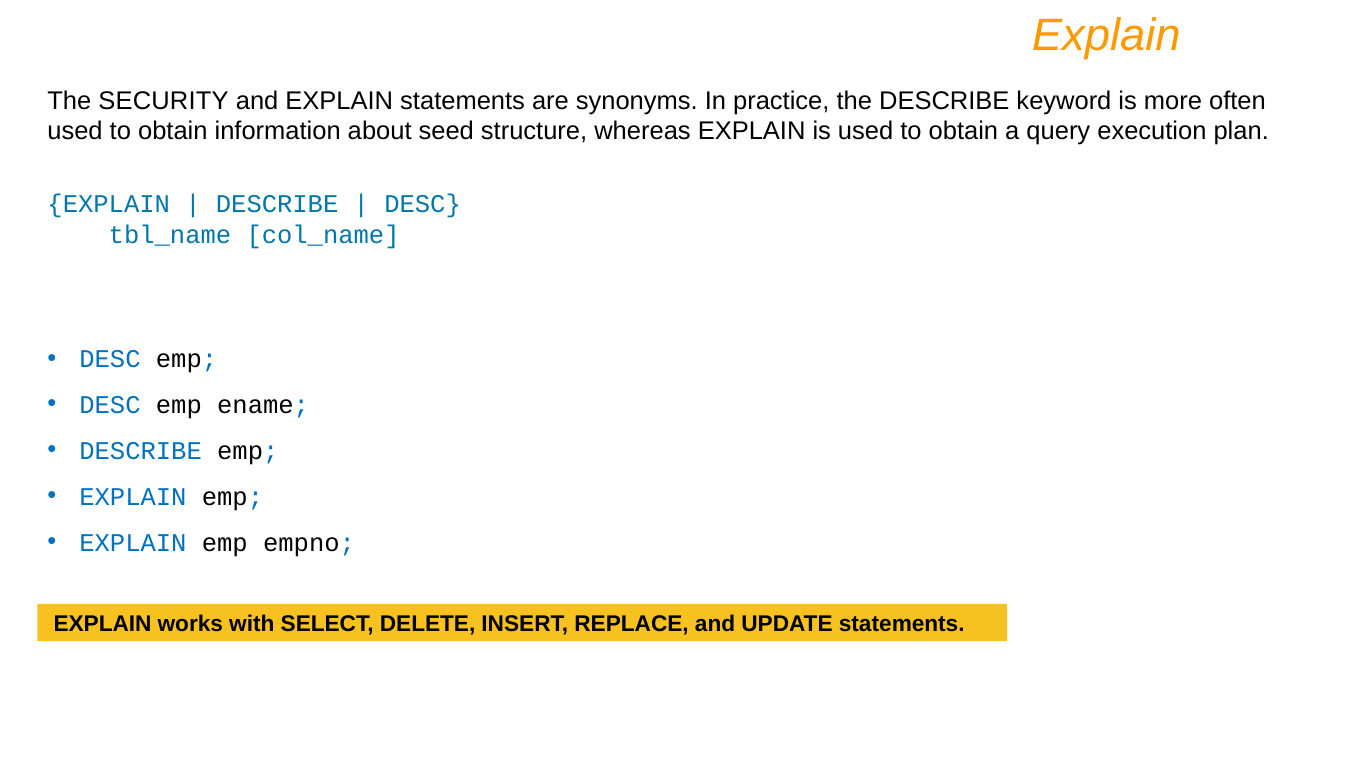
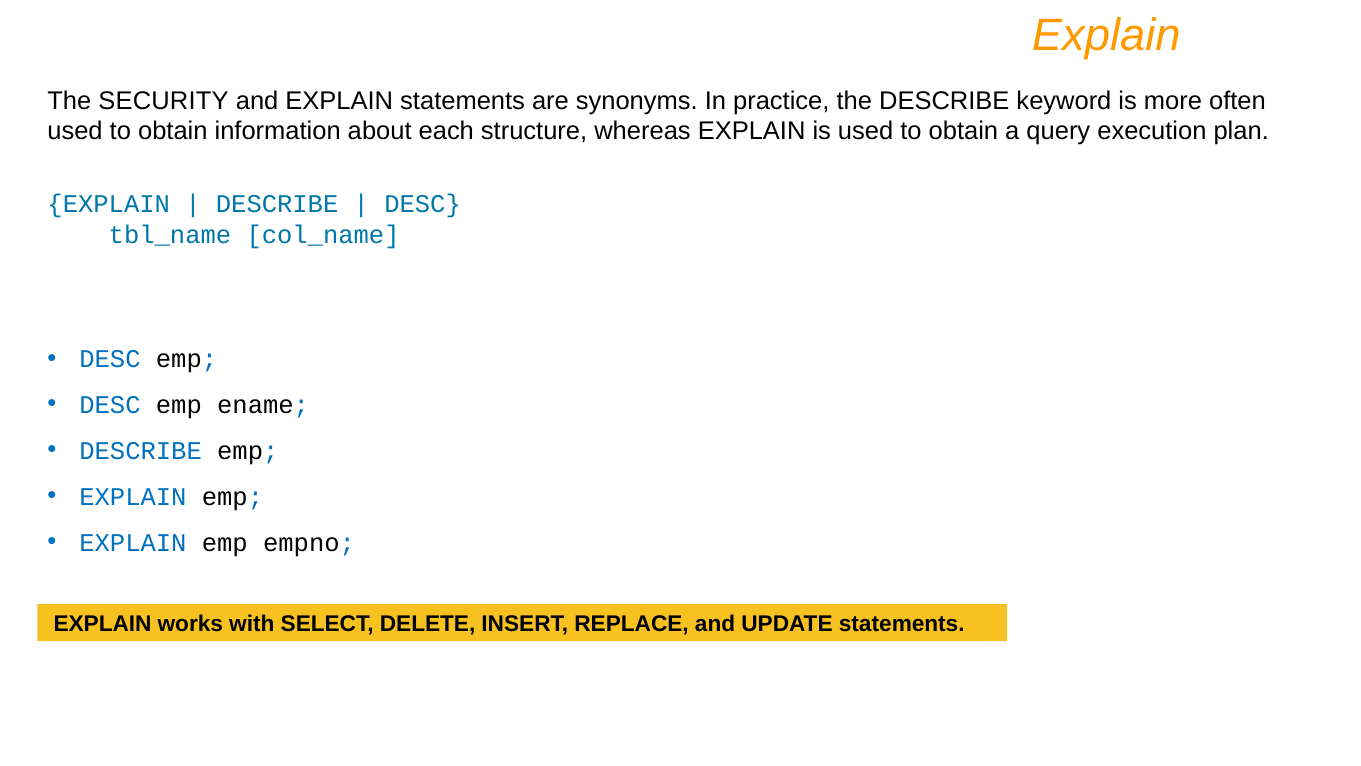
seed: seed -> each (446, 131)
